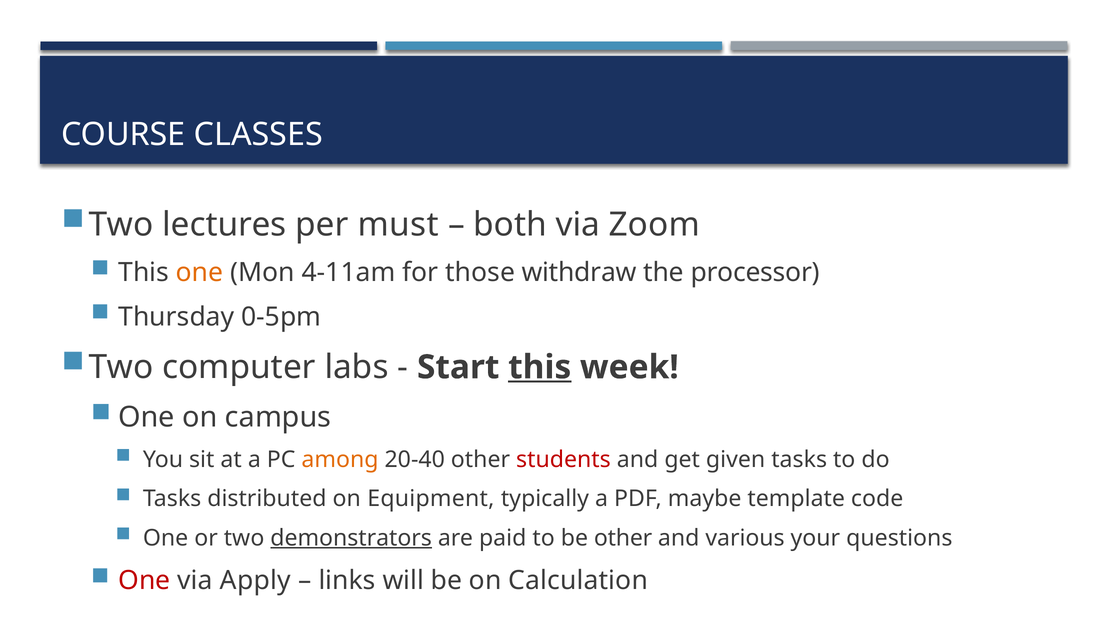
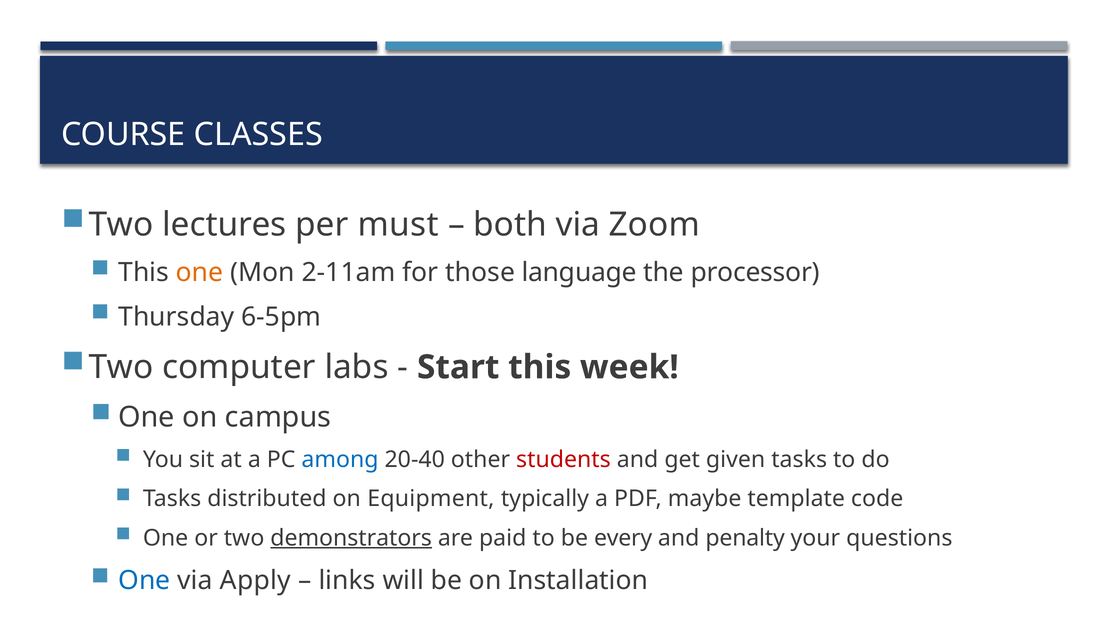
4-11am: 4-11am -> 2-11am (349, 273)
withdraw: withdraw -> language (579, 273)
0-5pm: 0-5pm -> 6-5pm (281, 317)
this underline: present -> none (540, 367)
among colour: orange -> blue (340, 460)
be other: other -> every (623, 538)
various: various -> penalty (745, 538)
One colour: red -> blue (144, 581)
Calculation: Calculation -> Installation (578, 581)
